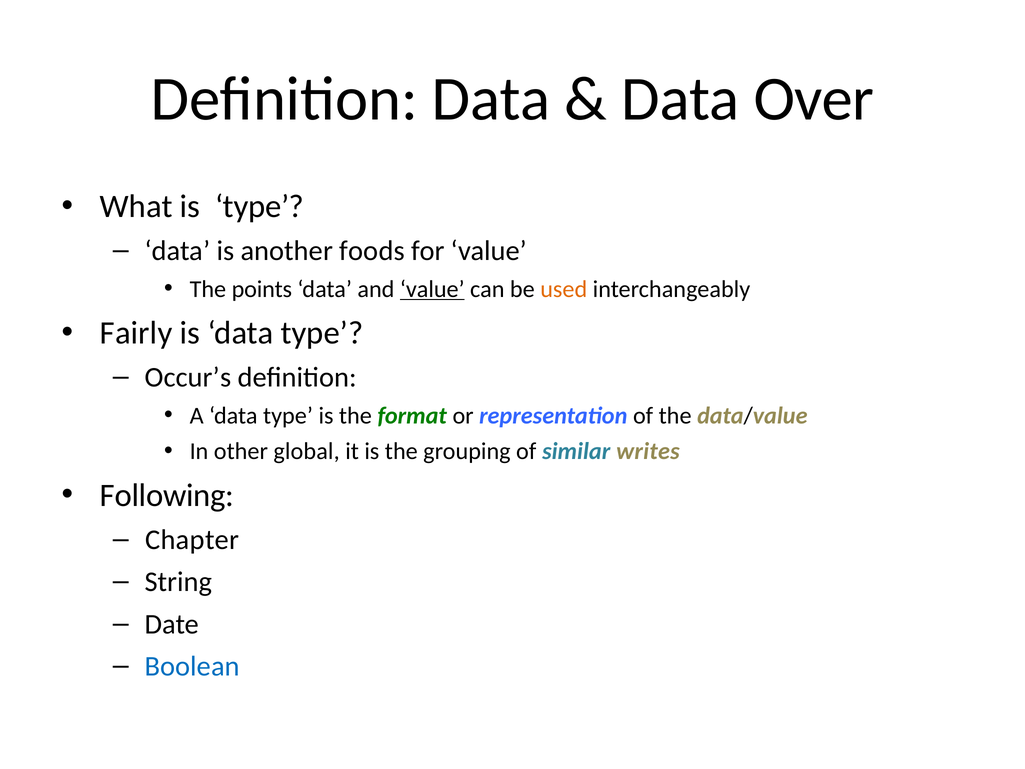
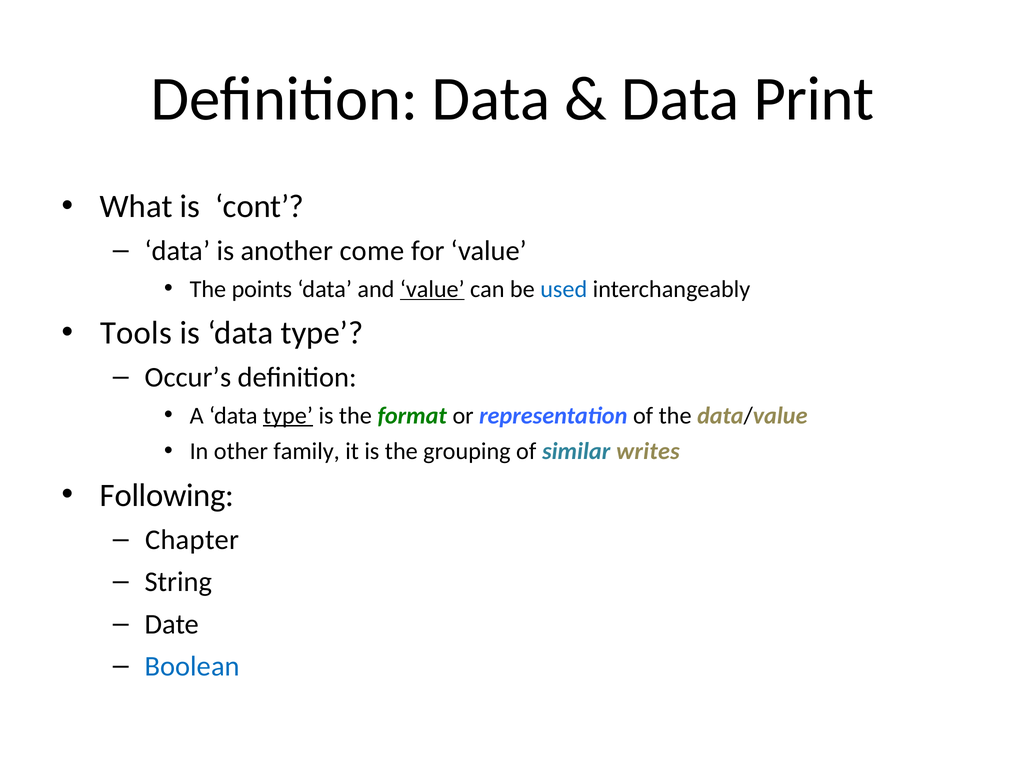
Over: Over -> Print (814, 99)
is type: type -> cont (260, 206)
foods: foods -> come (372, 251)
used colour: orange -> blue (564, 289)
Fairly: Fairly -> Tools (136, 333)
type underline: none -> present (288, 415)
global: global -> family (307, 451)
